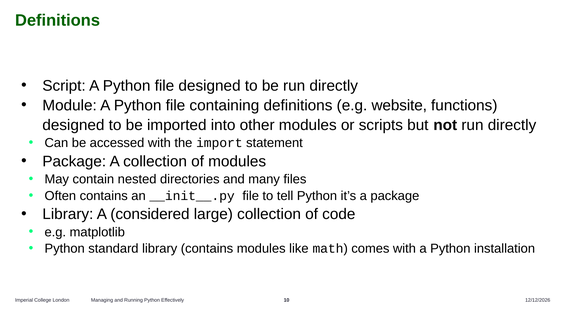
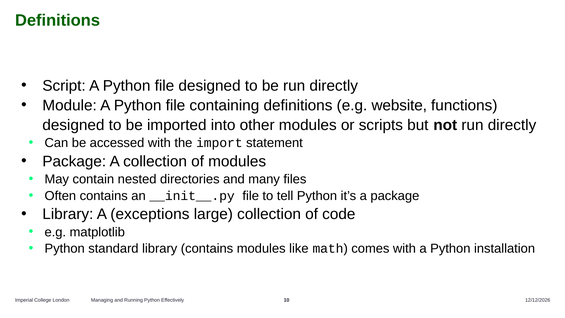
considered: considered -> exceptions (150, 214)
